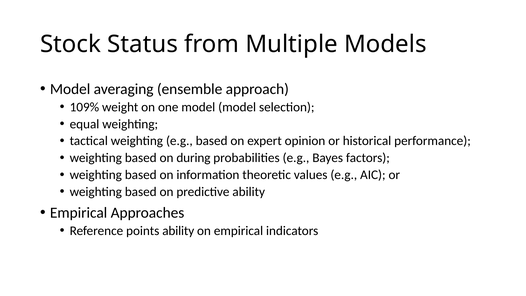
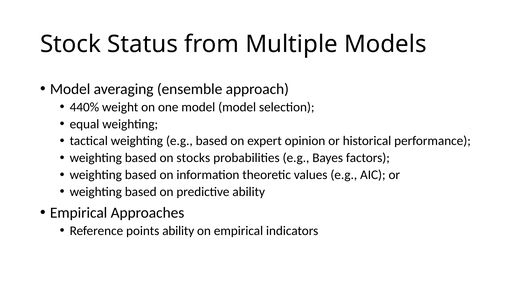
109%: 109% -> 440% (84, 107)
during: during -> stocks (193, 158)
